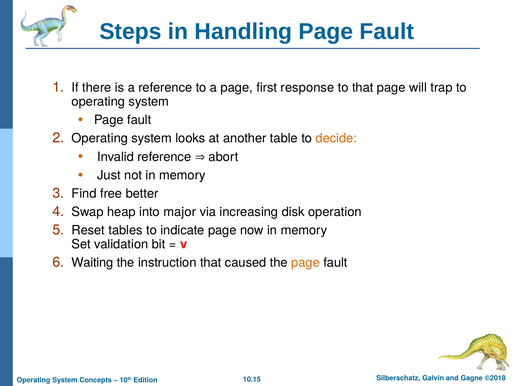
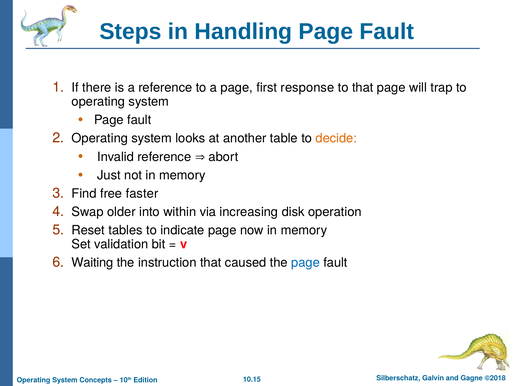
better: better -> faster (142, 193)
heap: heap -> older (121, 212)
major: major -> within (180, 212)
page colour: orange -> blue (306, 262)
